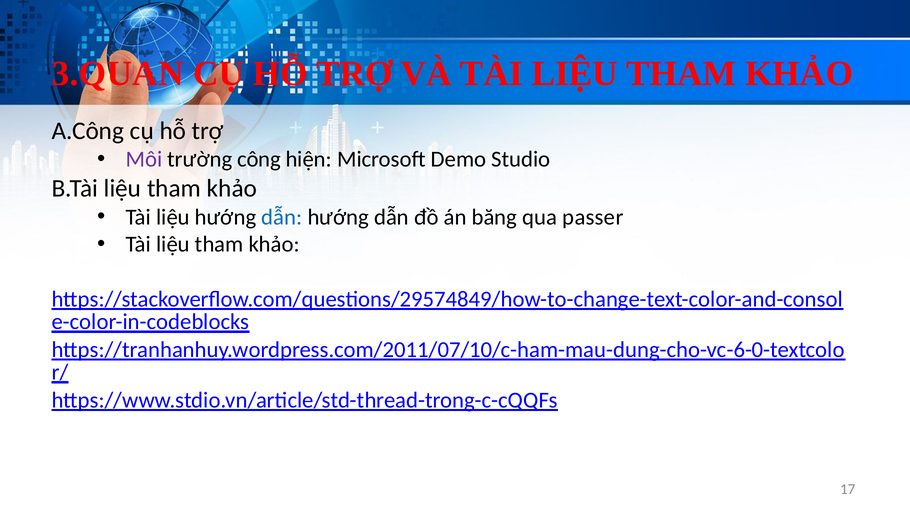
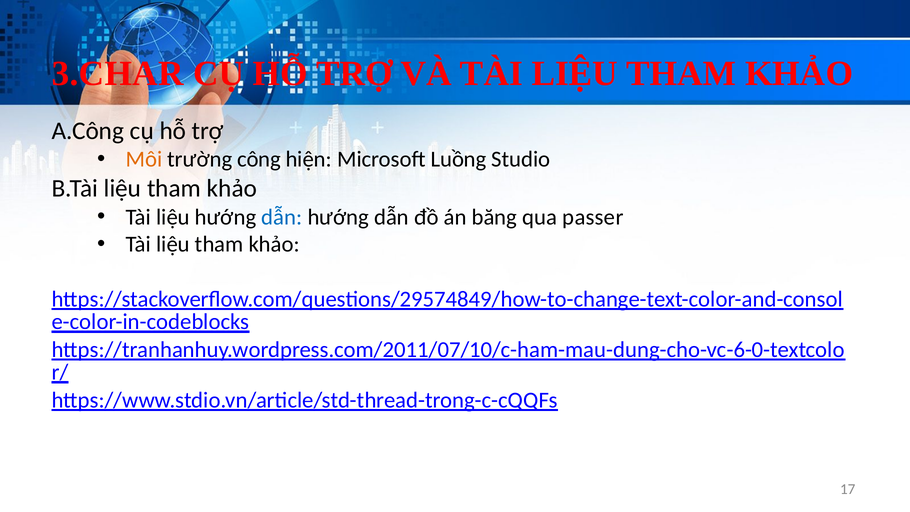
3.QUAN: 3.QUAN -> 3.CHAR (118, 73)
Môi colour: purple -> orange (144, 159)
Demo: Demo -> Luồng (459, 159)
